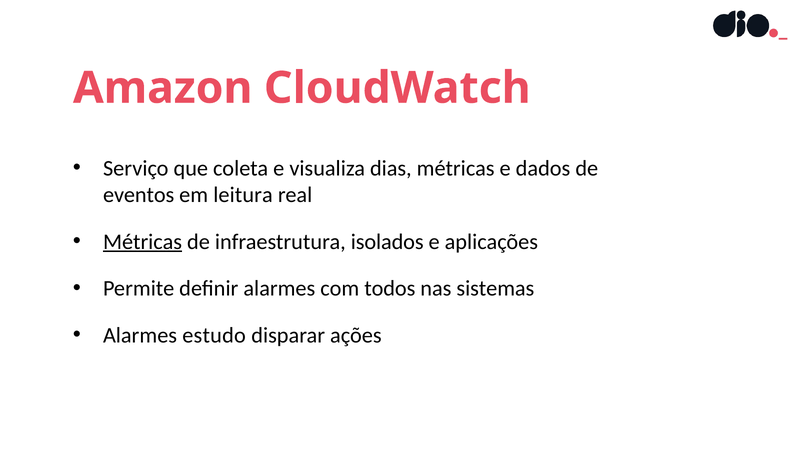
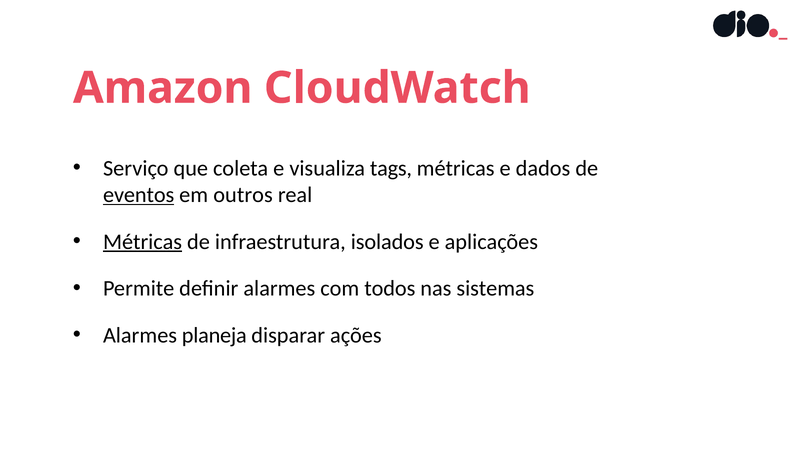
dias: dias -> tags (391, 168)
eventos underline: none -> present (139, 195)
leitura: leitura -> outros (243, 195)
estudo: estudo -> planeja (214, 335)
